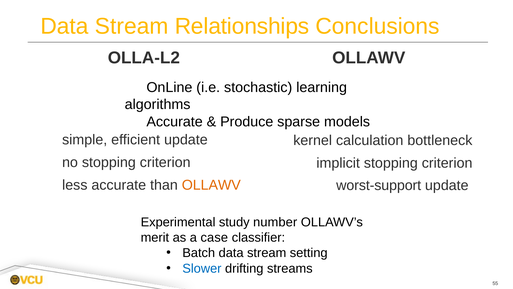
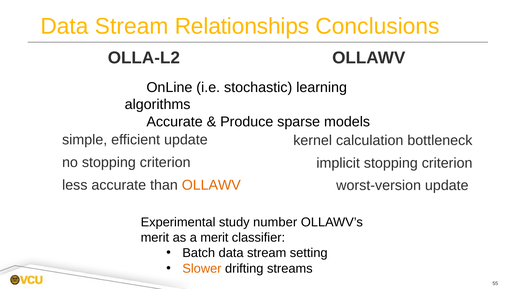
worst-support: worst-support -> worst-version (379, 185)
a case: case -> merit (214, 237)
Slower colour: blue -> orange (202, 268)
